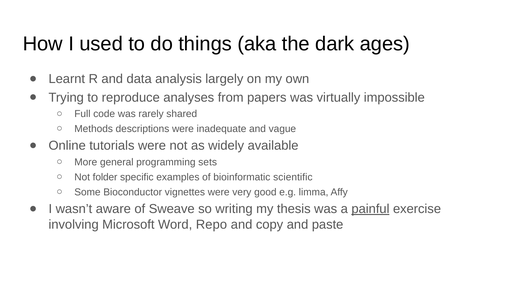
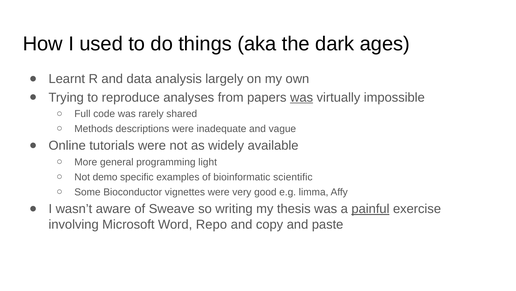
was underline: none -> present (302, 97)
sets: sets -> light (208, 162)
folder: folder -> demo (105, 177)
